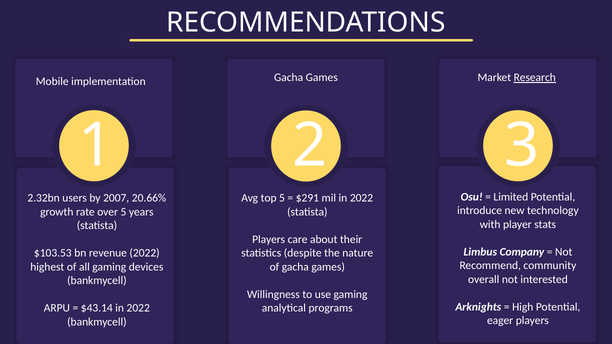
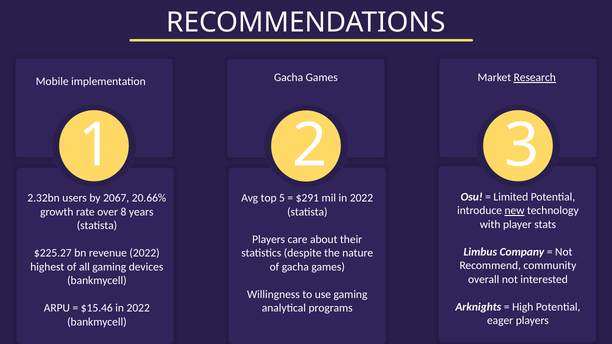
2007: 2007 -> 2067 (116, 198)
new underline: none -> present (515, 211)
over 5: 5 -> 8 (123, 212)
$103.53: $103.53 -> $225.27 (53, 253)
$43.14: $43.14 -> $15.46 (97, 308)
